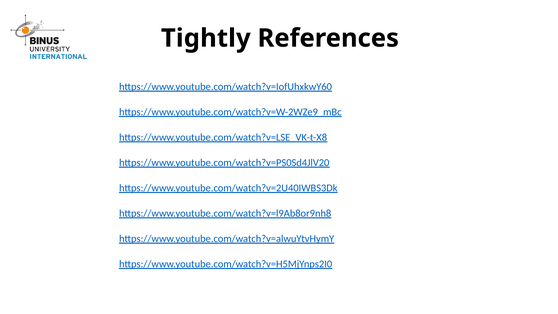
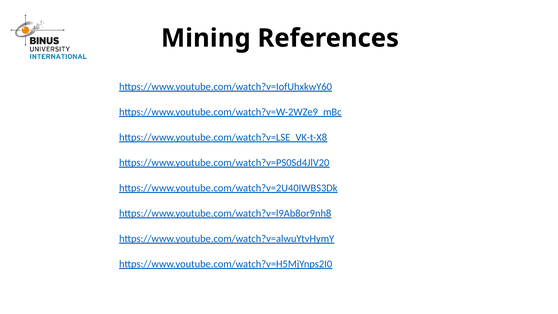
Tightly: Tightly -> Mining (206, 38)
